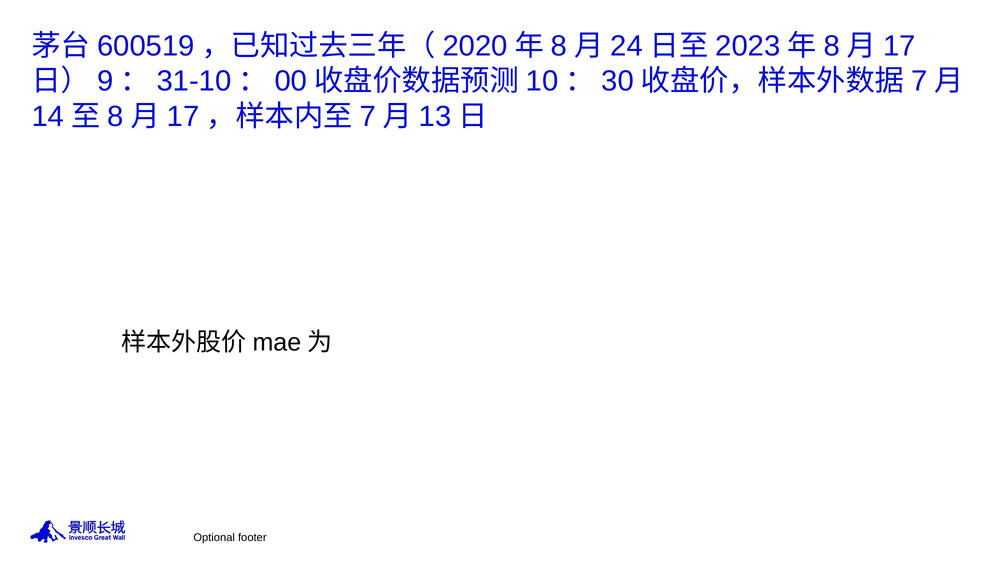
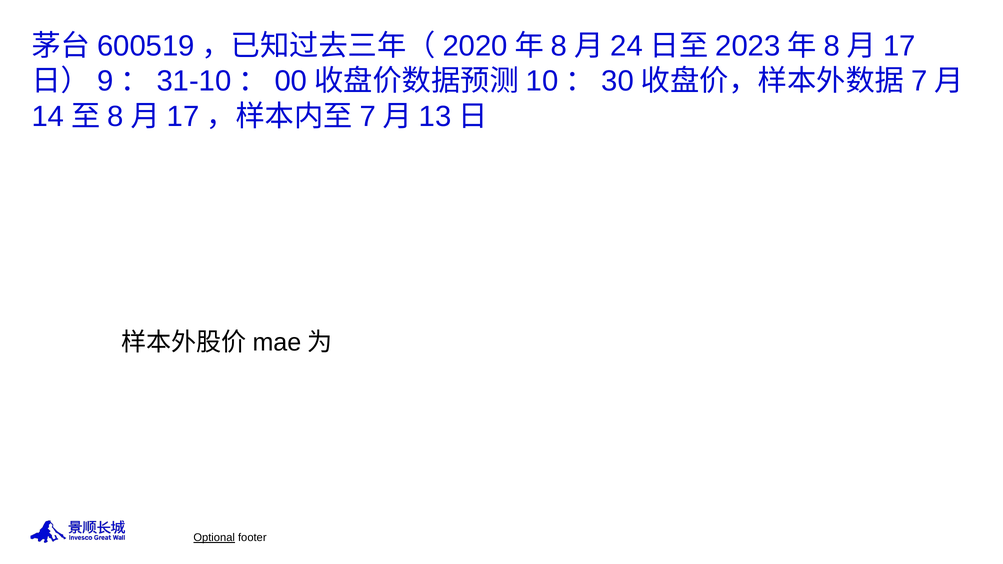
Optional underline: none -> present (214, 538)
